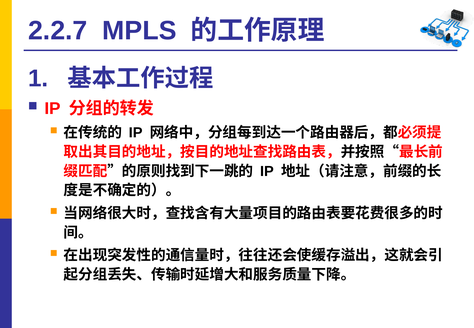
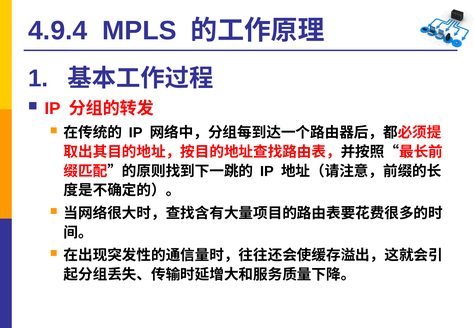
2.2.7: 2.2.7 -> 4.9.4 (58, 31)
